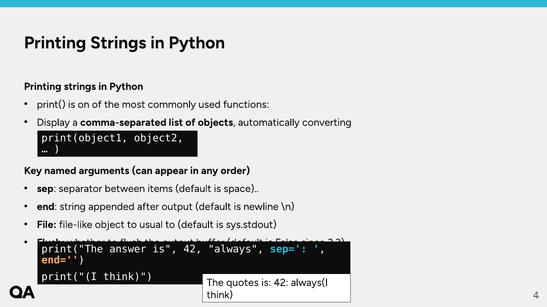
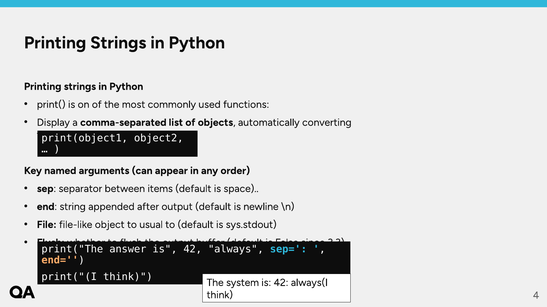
quotes: quotes -> system (243, 283)
